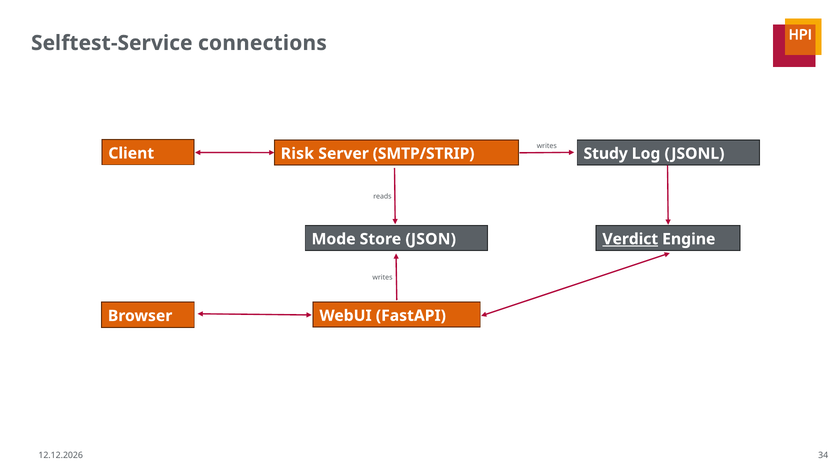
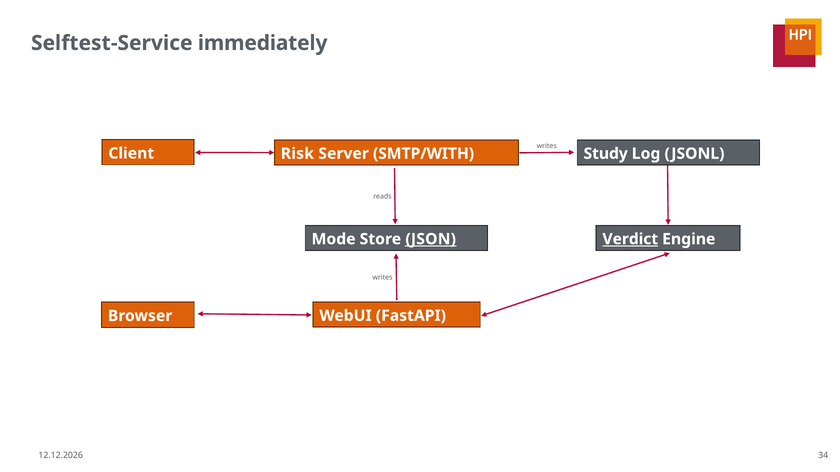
connections: connections -> immediately (263, 43)
SMTP/STRIP: SMTP/STRIP -> SMTP/WITH (424, 154)
JSON underline: none -> present (431, 239)
